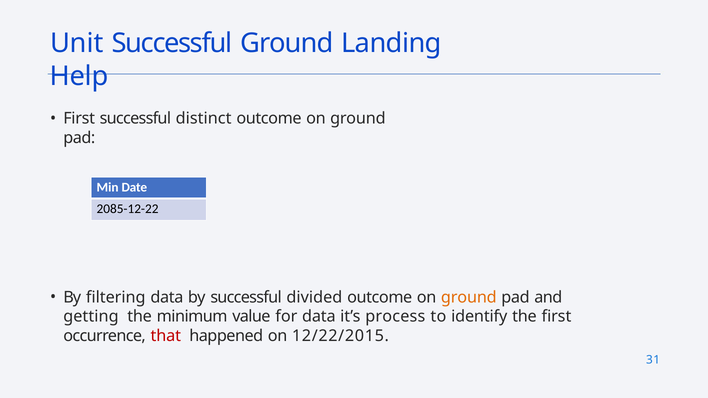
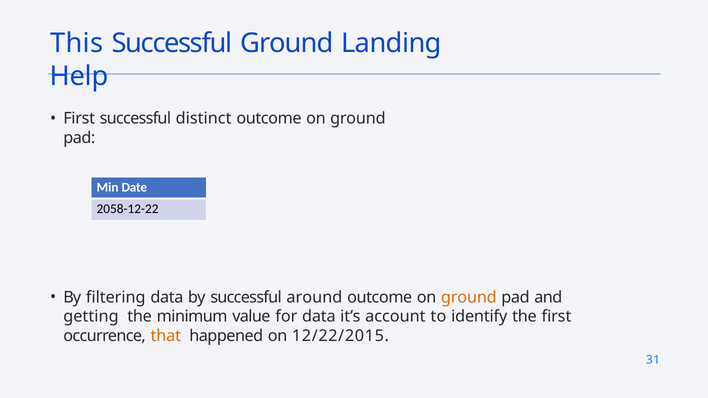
Unit: Unit -> This (77, 43)
2085-12-22: 2085-12-22 -> 2058-12-22 (128, 209)
divided: divided -> around (314, 297)
process: process -> account (395, 317)
that colour: red -> orange (166, 336)
